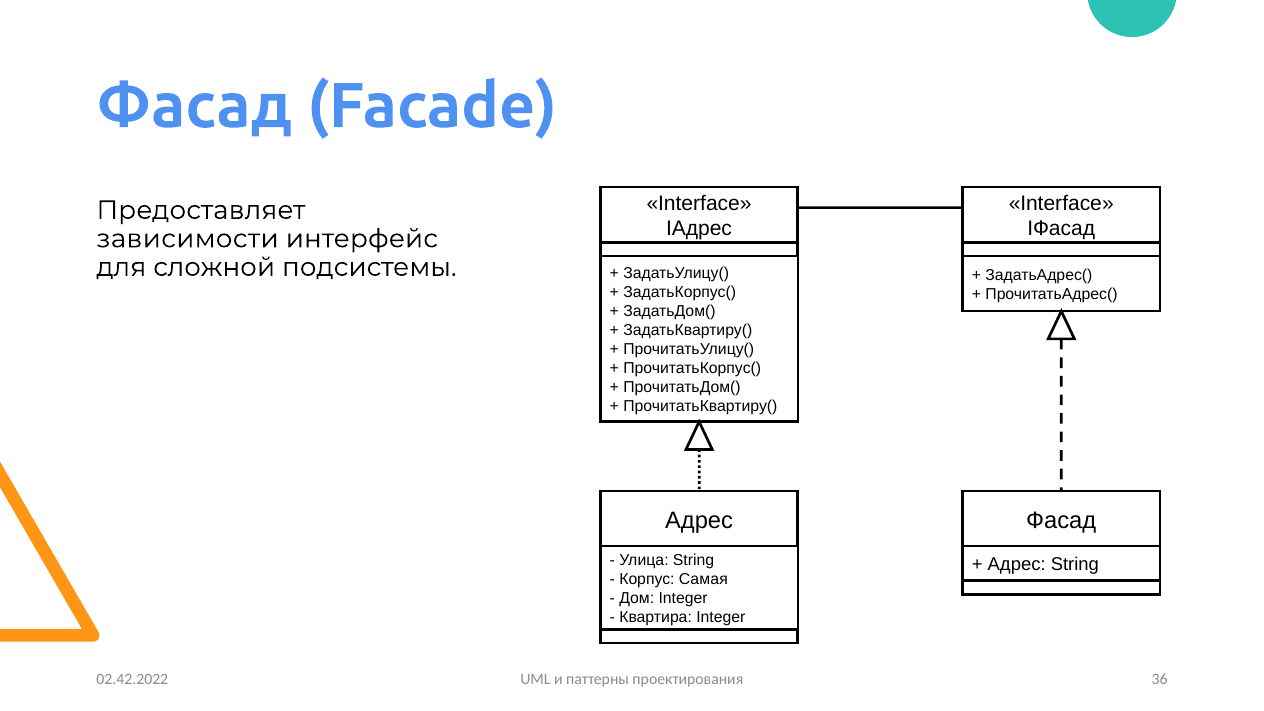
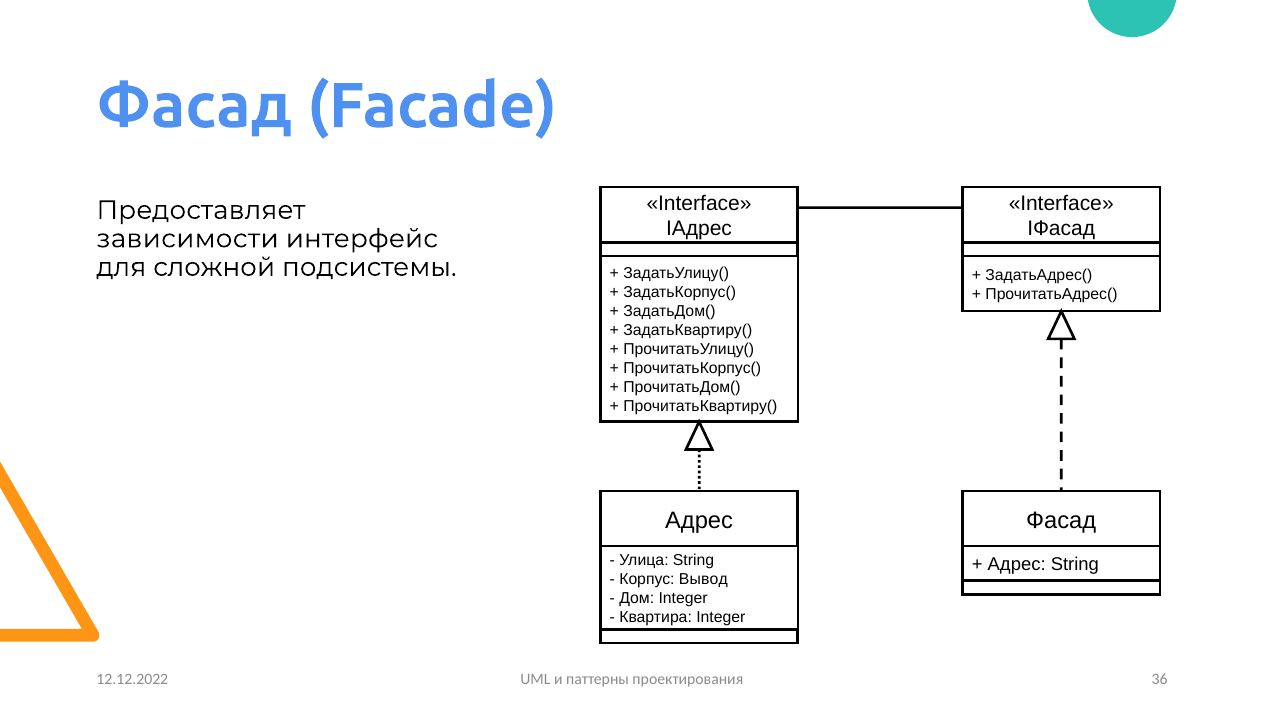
Самая: Самая -> Вывод (703, 579)
02.42.2022: 02.42.2022 -> 12.12.2022 (132, 679)
